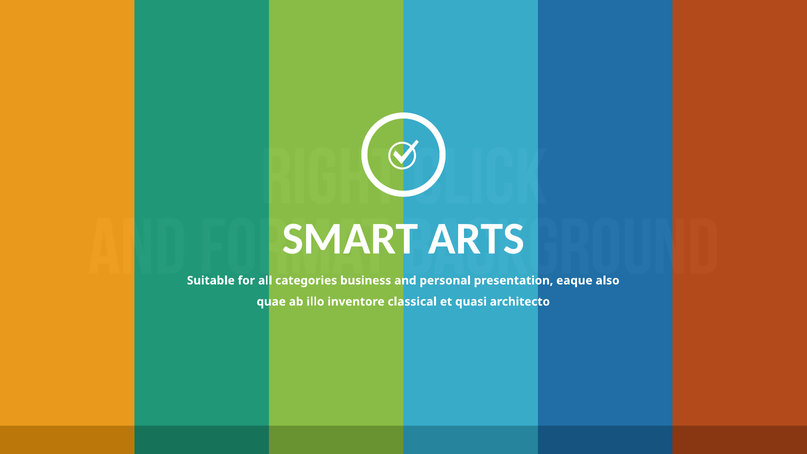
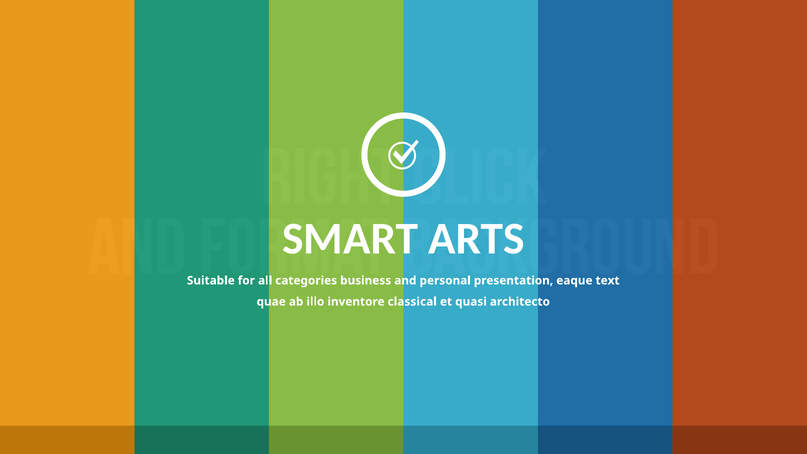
also: also -> text (608, 280)
